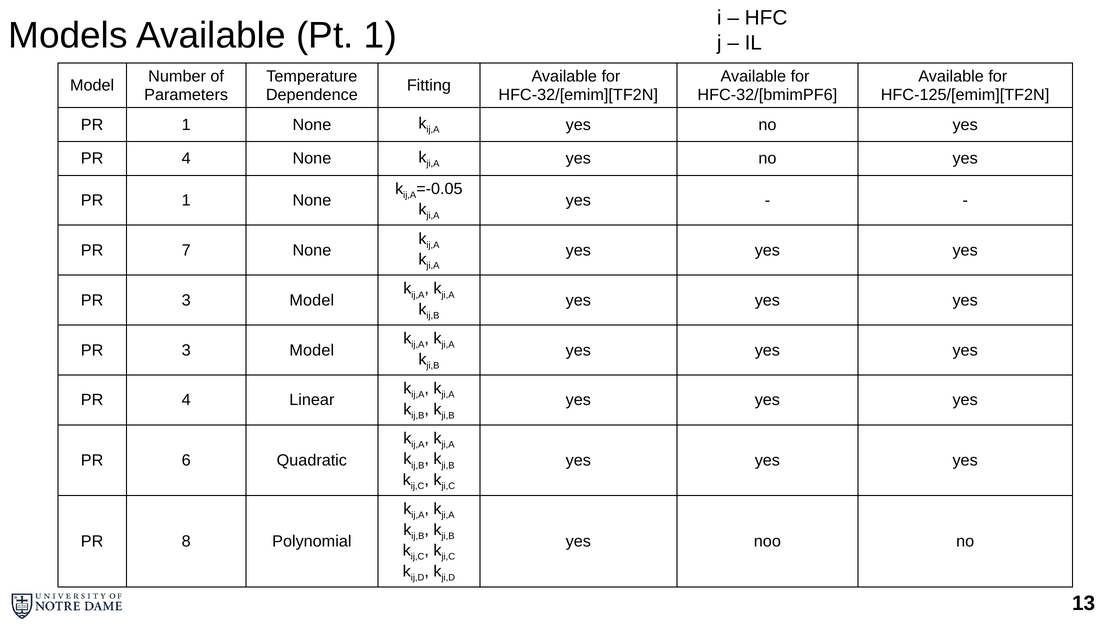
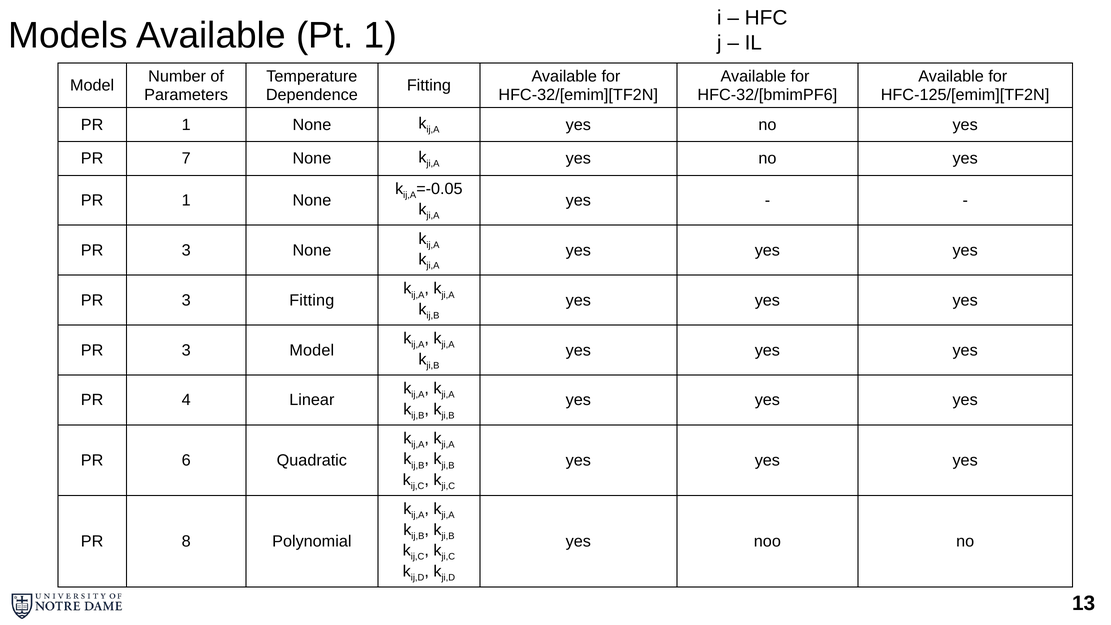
4: 4 -> 7 (186, 159)
7: 7 -> 3 (186, 250)
Model: Model -> Fitting (312, 300)
